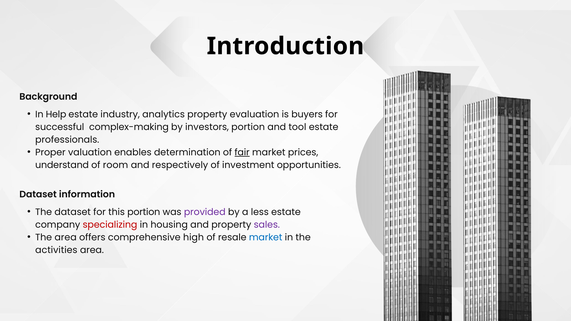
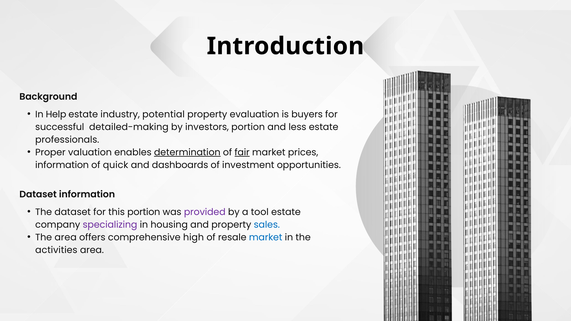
analytics: analytics -> potential (164, 114)
complex-making: complex-making -> detailed-making (129, 127)
tool: tool -> less (297, 127)
determination underline: none -> present (187, 152)
understand: understand -> information (62, 165)
room: room -> quick (116, 165)
respectively: respectively -> dashboards (180, 165)
less: less -> tool (260, 212)
specializing colour: red -> purple (110, 225)
sales colour: purple -> blue (267, 225)
